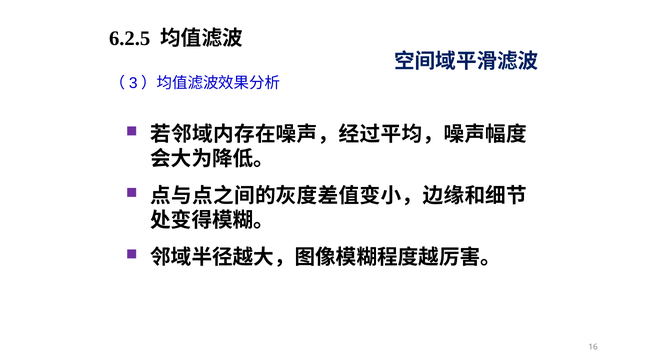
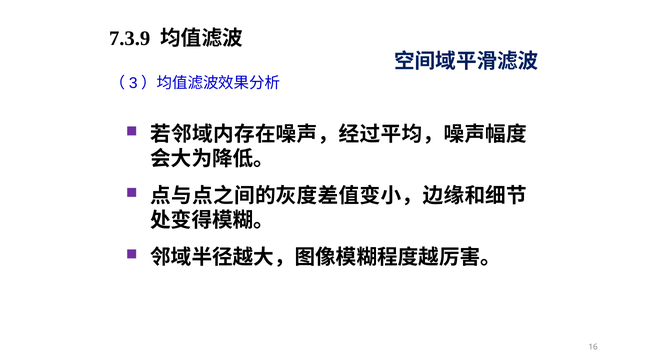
6.2.5: 6.2.5 -> 7.3.9 (130, 39)
